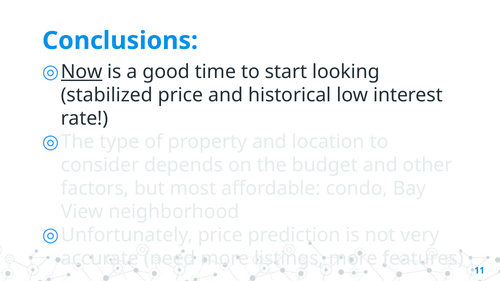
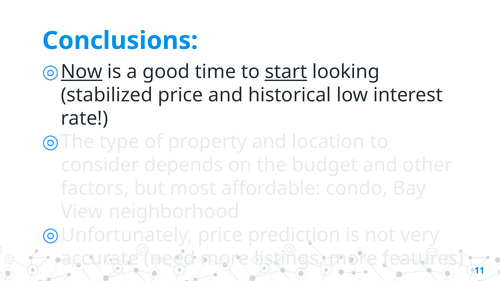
start underline: none -> present (286, 72)
